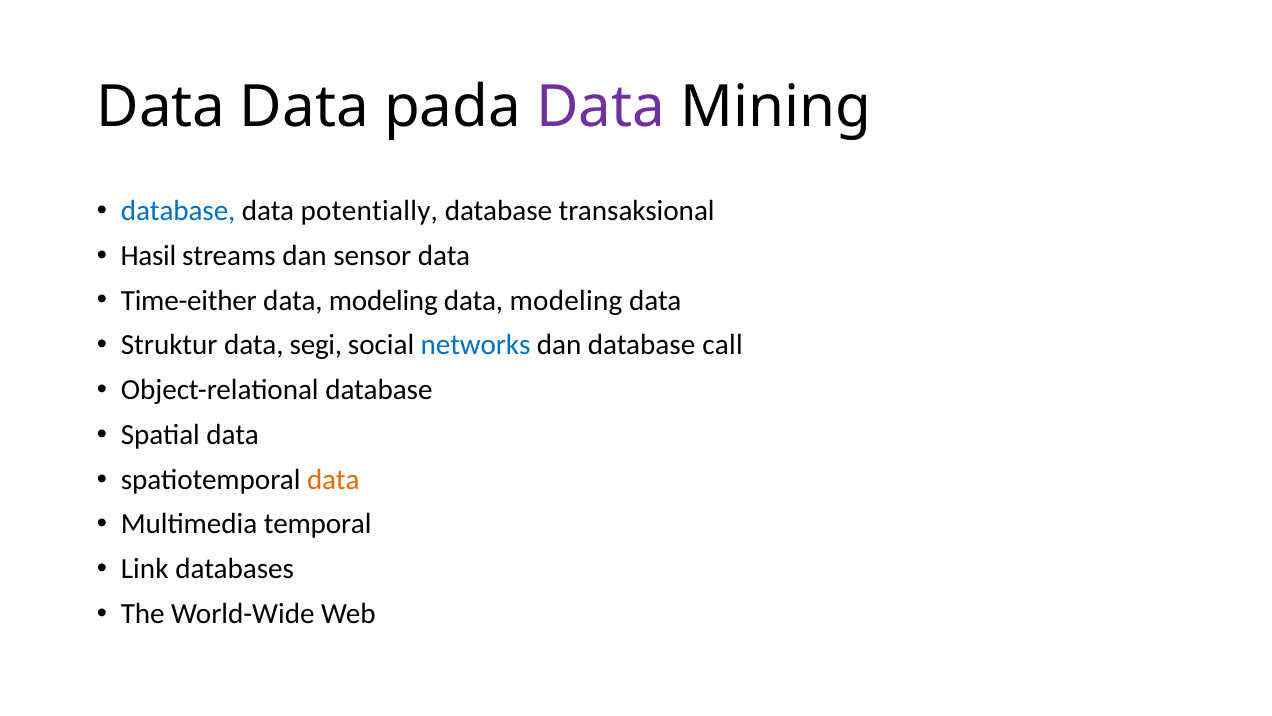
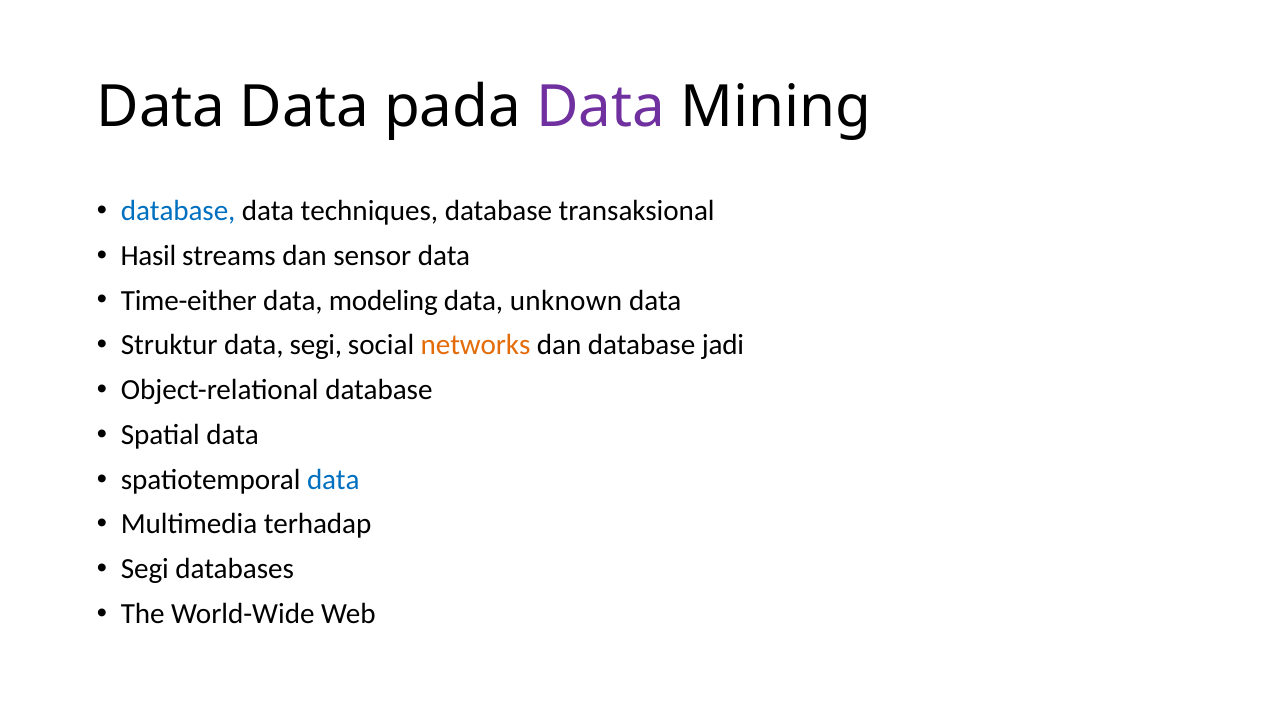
potentially: potentially -> techniques (369, 211)
modeling: modeling -> unknown (566, 300)
networks colour: blue -> orange (476, 345)
call: call -> jadi (723, 345)
data colour: orange -> blue (333, 479)
temporal: temporal -> terhadap (318, 524)
Link: Link -> Segi (145, 569)
